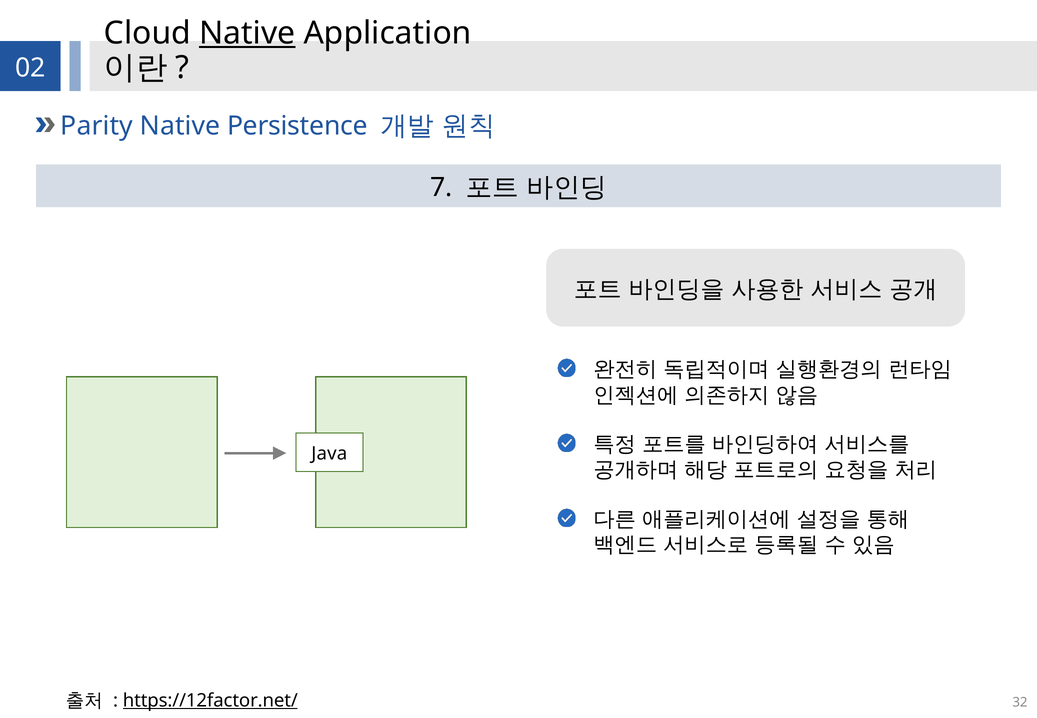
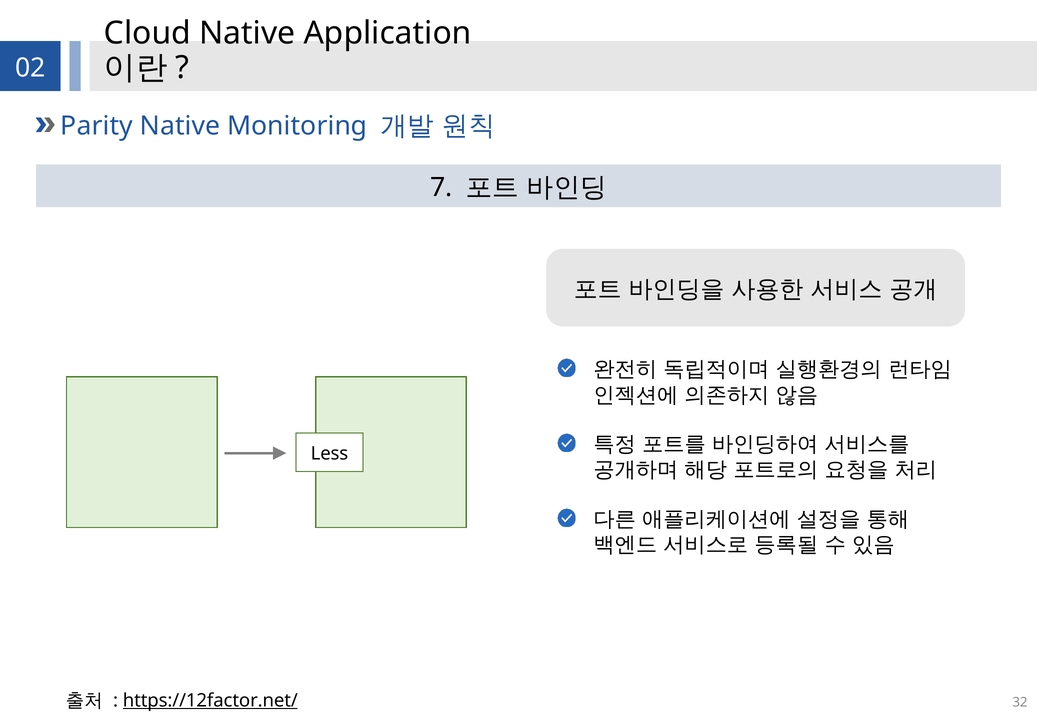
Native underline: present -> none (247, 33)
Persistence: Persistence -> Monitoring (297, 126)
Java: Java -> Less (329, 453)
